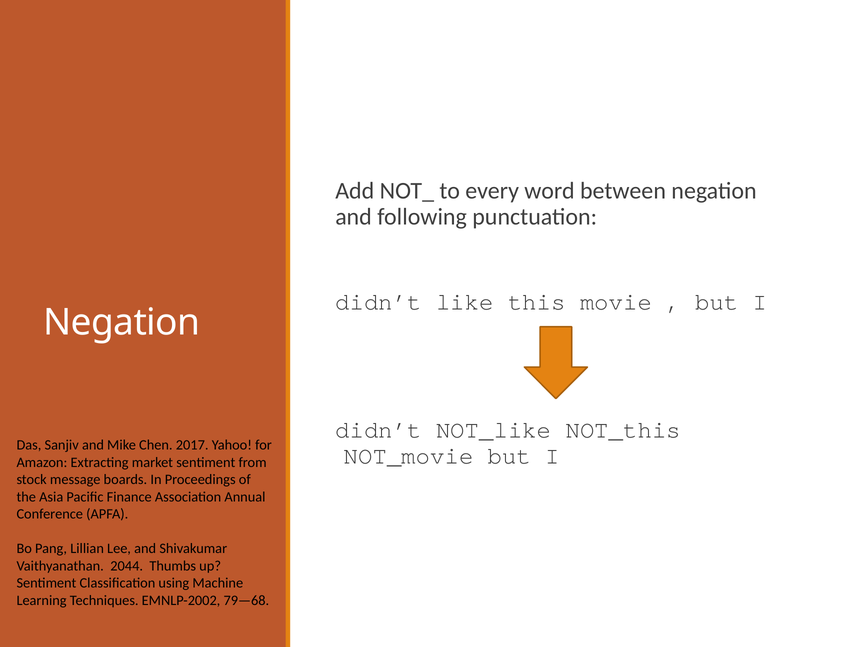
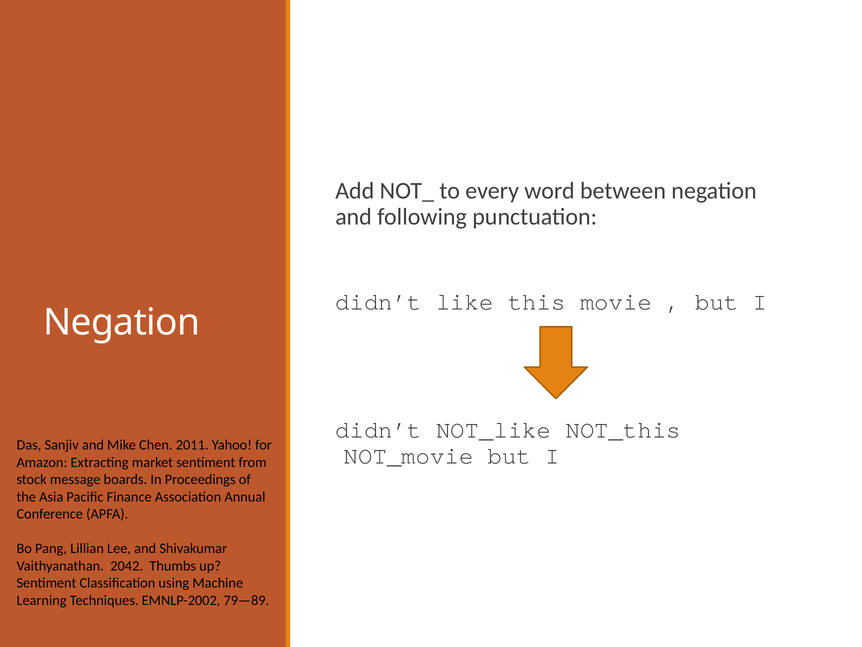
2017: 2017 -> 2011 (192, 445)
2044: 2044 -> 2042 (127, 566)
79—68: 79—68 -> 79—89 (246, 600)
